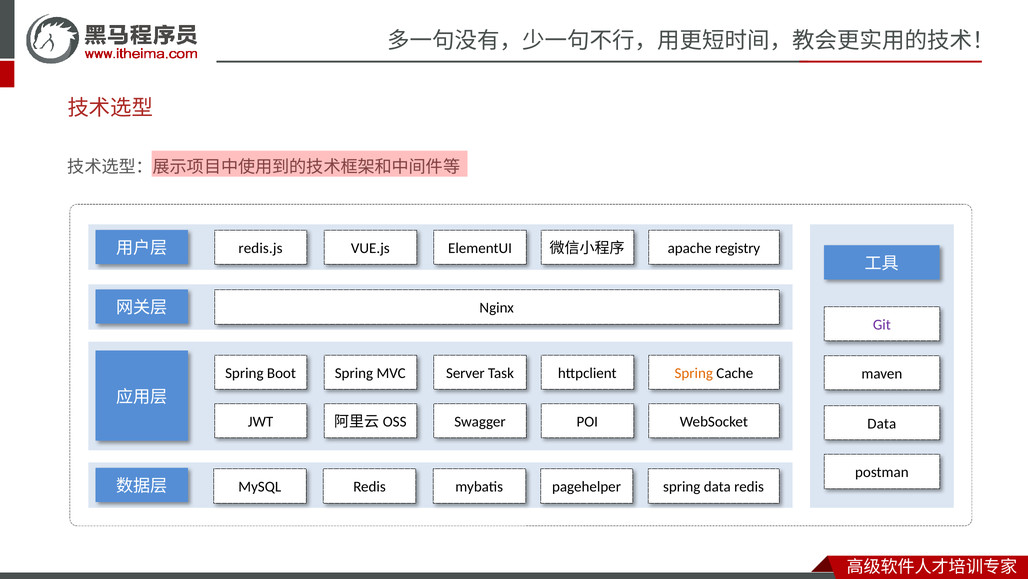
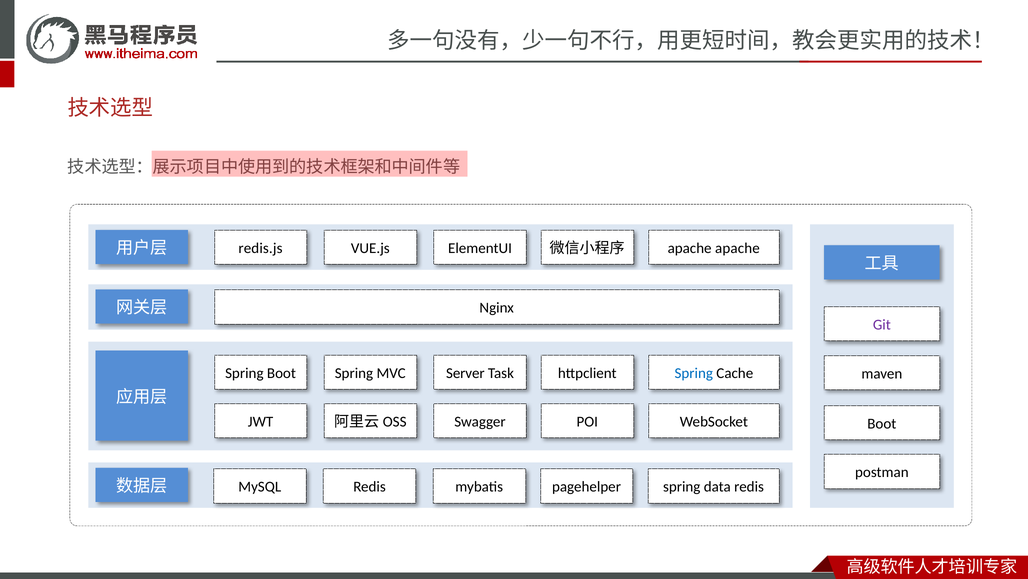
apache registry: registry -> apache (737, 248)
Spring colour: orange -> blue (694, 373)
Data: Data -> Boot (882, 423)
